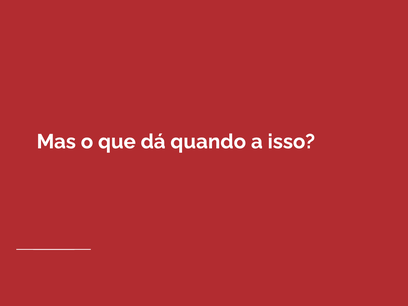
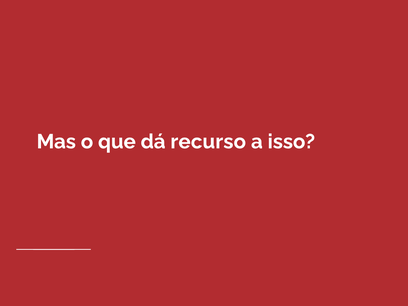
quando: quando -> recurso (208, 142)
